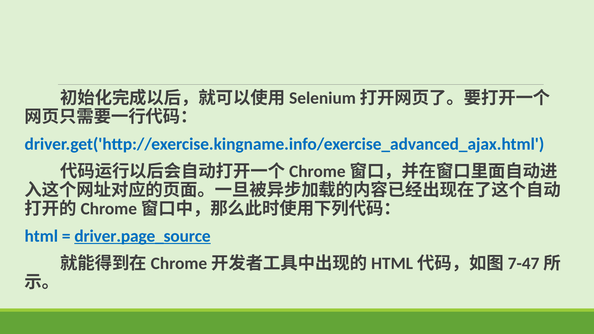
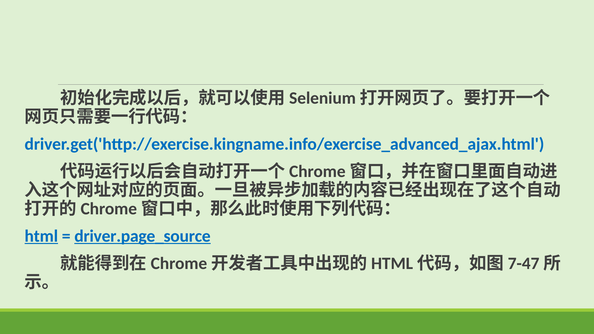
html underline: none -> present (41, 236)
